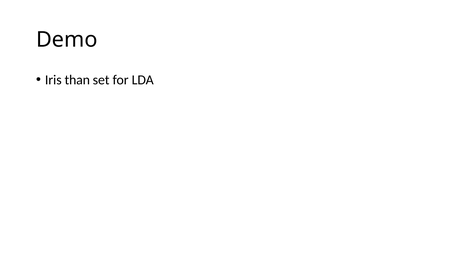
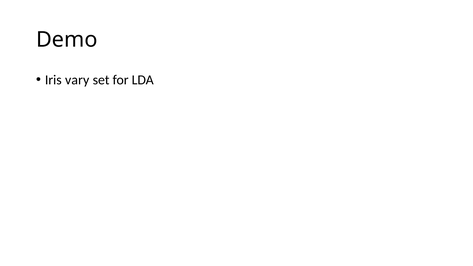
than: than -> vary (77, 80)
